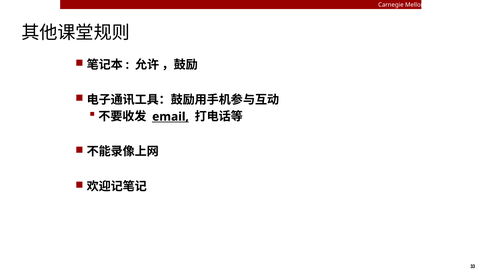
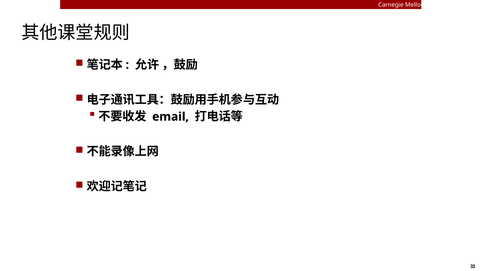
email underline: present -> none (170, 116)
